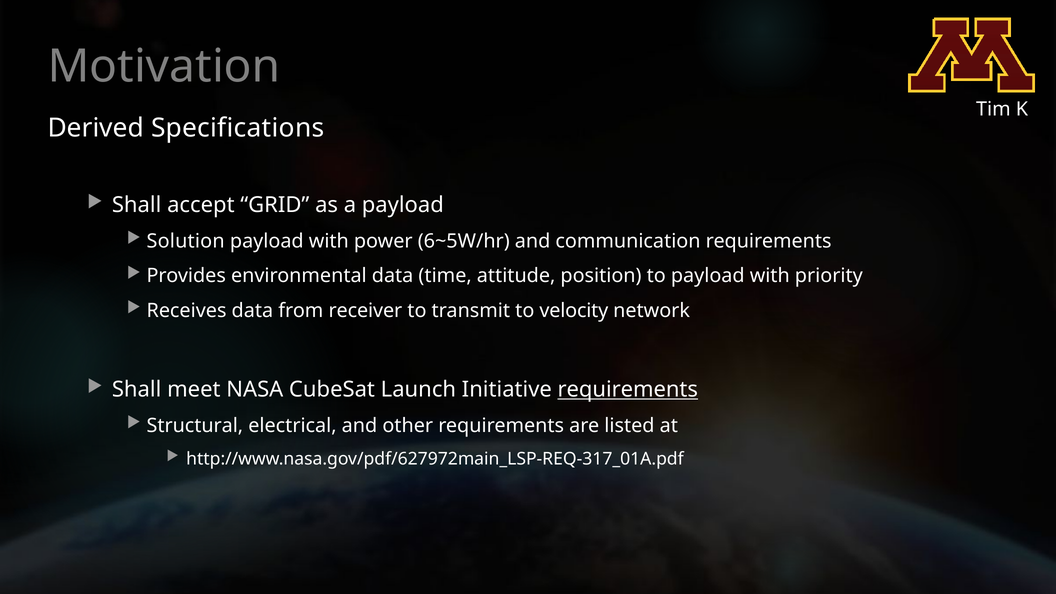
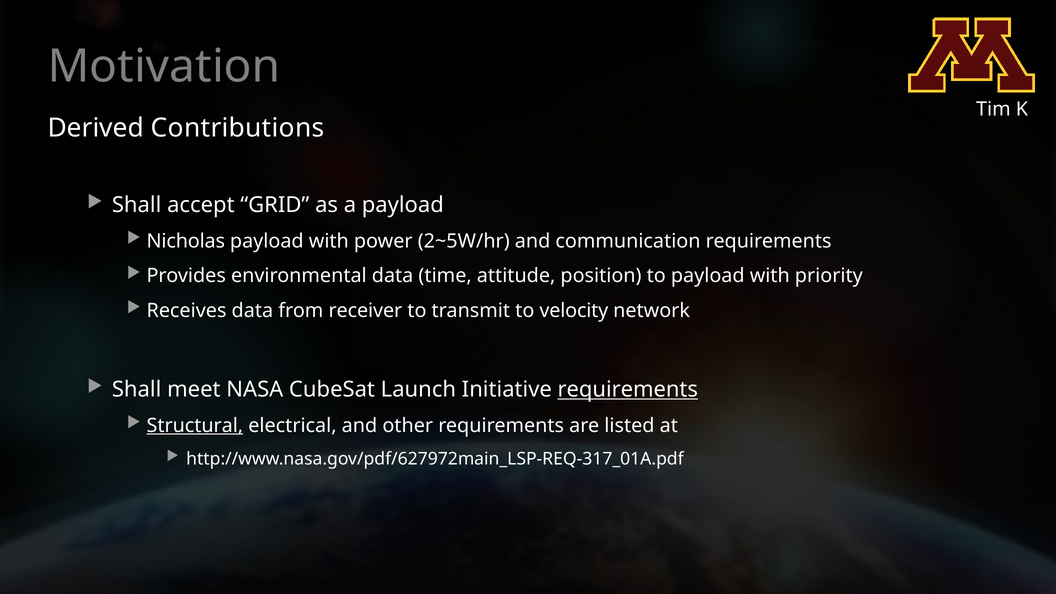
Specifications: Specifications -> Contributions (238, 128)
Solution: Solution -> Nicholas (186, 241)
6~5W/hr: 6~5W/hr -> 2~5W/hr (464, 241)
Structural underline: none -> present (195, 425)
